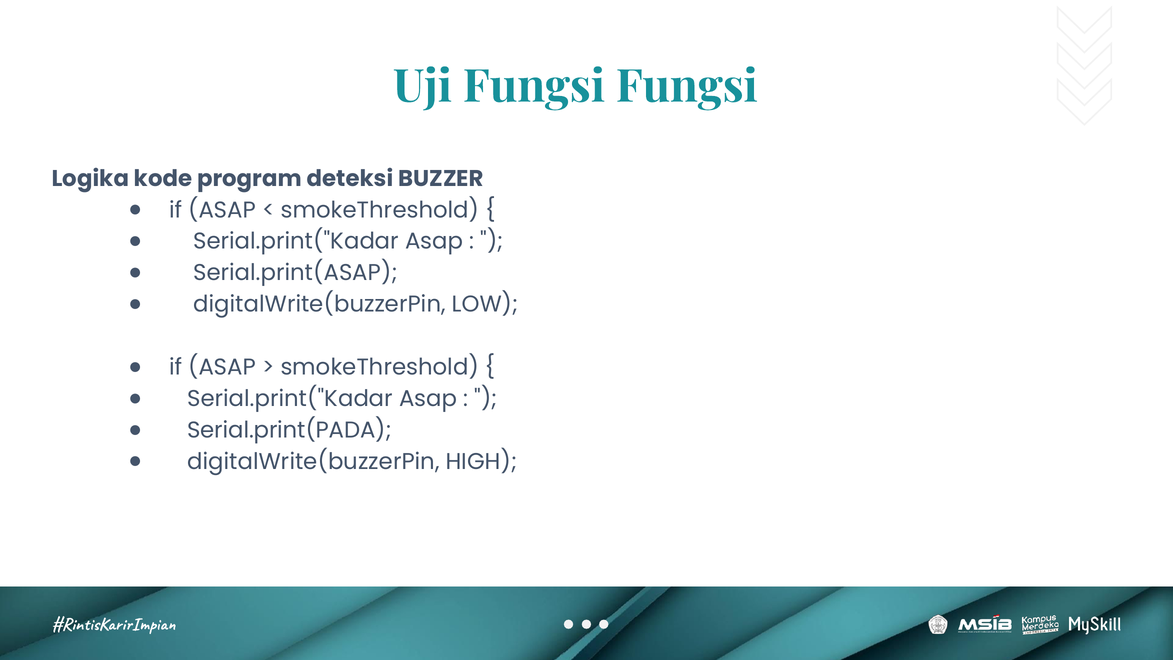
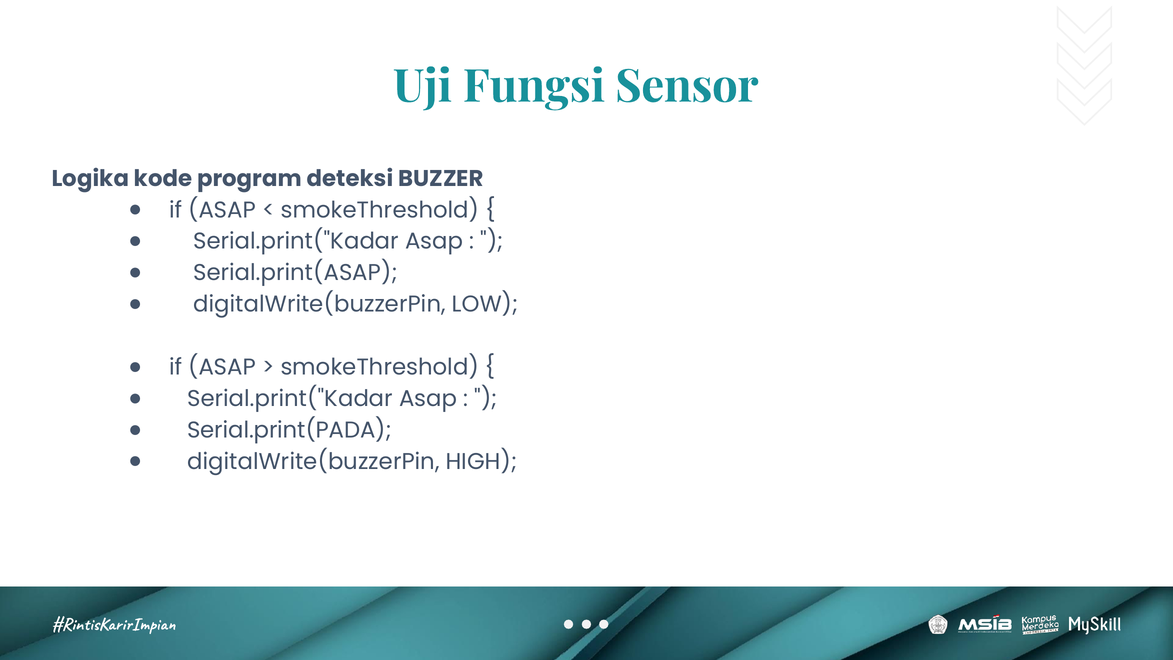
Fungsi Fungsi: Fungsi -> Sensor (687, 87)
